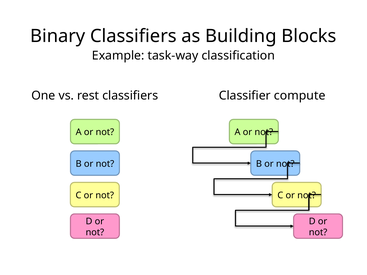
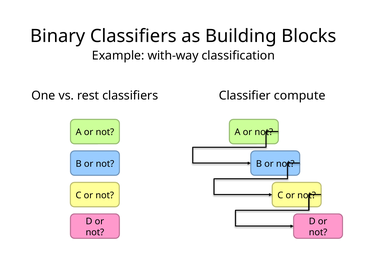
task-way: task-way -> with-way (173, 56)
